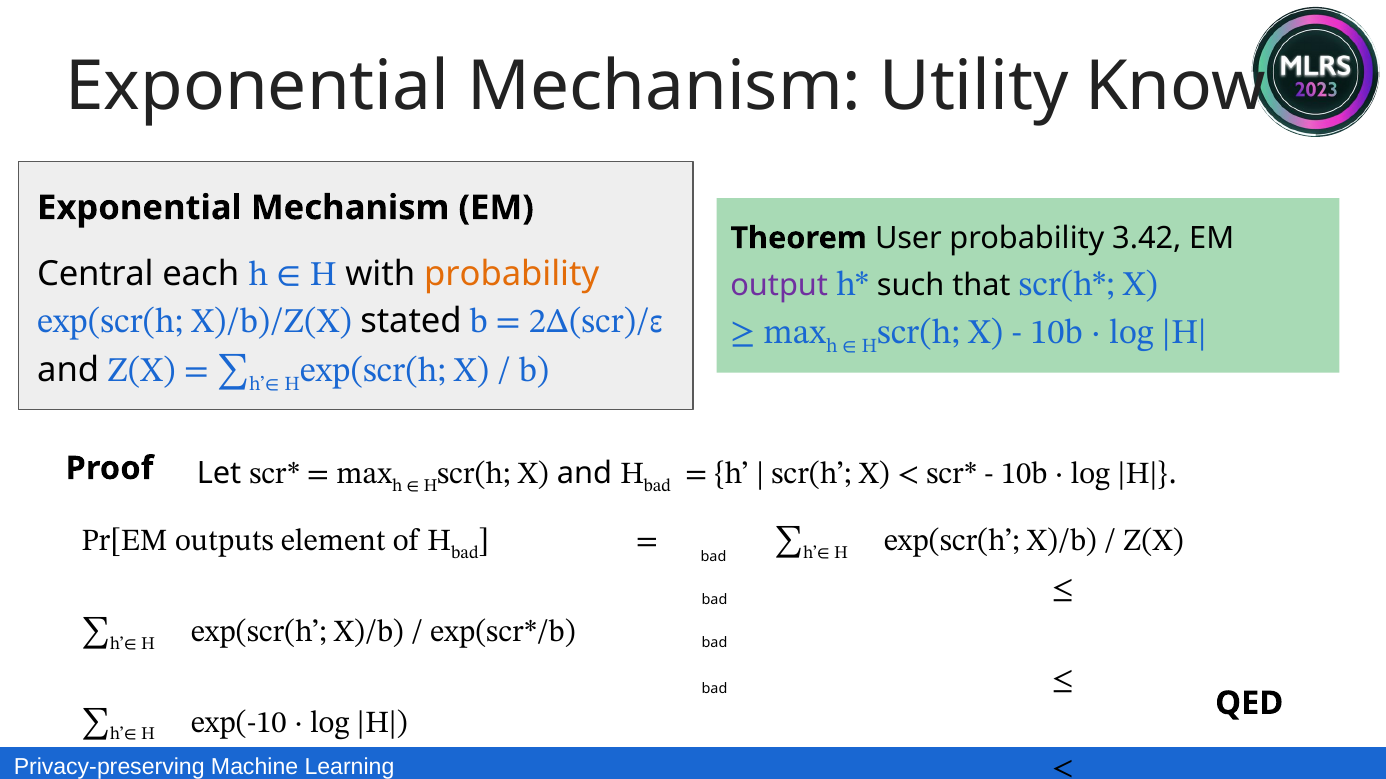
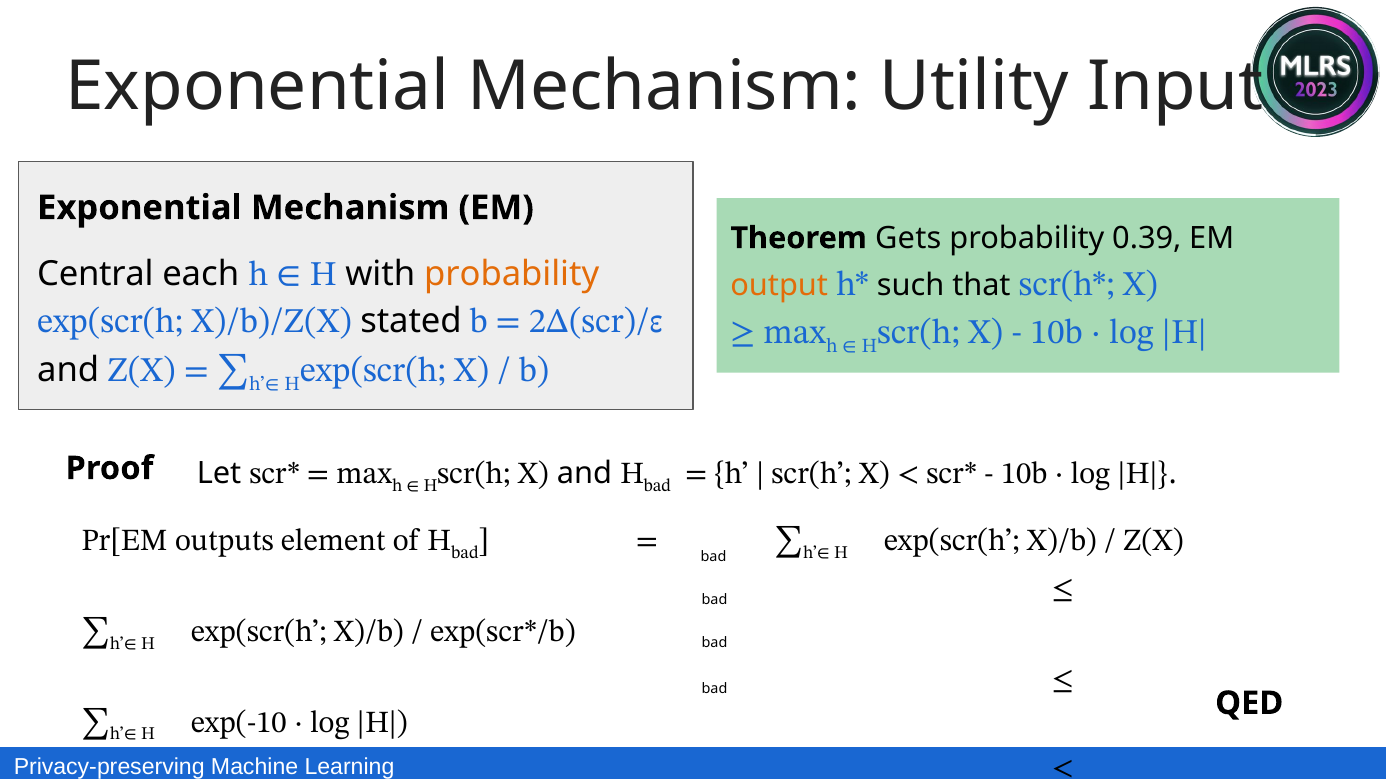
Know: Know -> Input (1175, 87)
User: User -> Gets (908, 238)
3.42: 3.42 -> 0.39 (1147, 238)
output colour: purple -> orange (779, 285)
